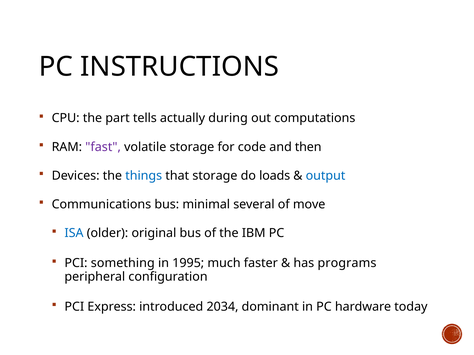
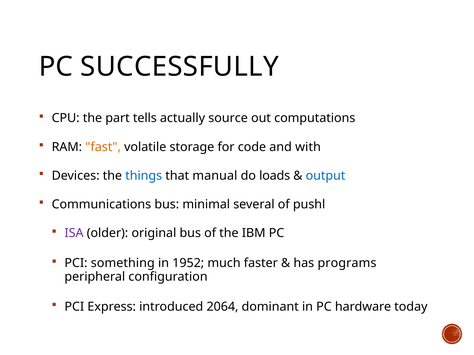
INSTRUCTIONS: INSTRUCTIONS -> SUCCESSFULLY (179, 67)
during: during -> source (228, 118)
fast colour: purple -> orange (103, 147)
then: then -> with (308, 147)
that storage: storage -> manual (215, 176)
move: move -> pushl (309, 205)
ISA colour: blue -> purple (74, 233)
1995: 1995 -> 1952 (188, 264)
2034: 2034 -> 2064 (222, 307)
